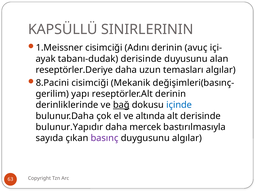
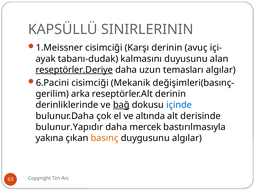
Adını: Adını -> Karşı (137, 48)
tabanı-dudak derisinde: derisinde -> kalmasını (141, 59)
reseptörler.Deriye underline: none -> present (74, 70)
8.Pacini: 8.Pacini -> 6.Pacini (52, 83)
yapı: yapı -> arka (80, 94)
sayıda: sayıda -> yakına (50, 138)
basınç colour: purple -> orange (105, 138)
